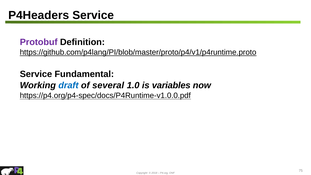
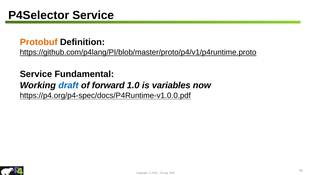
P4Headers: P4Headers -> P4Selector (39, 15)
Protobuf colour: purple -> orange (39, 42)
several: several -> forward (108, 85)
